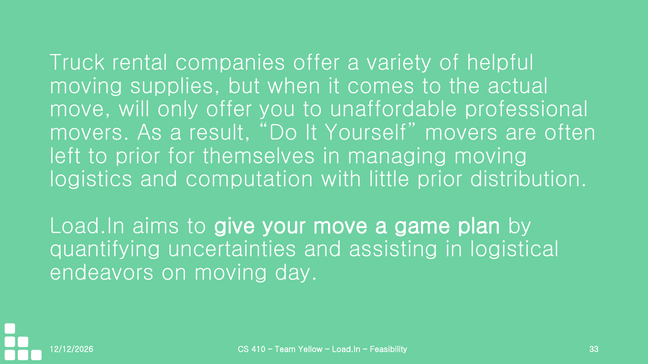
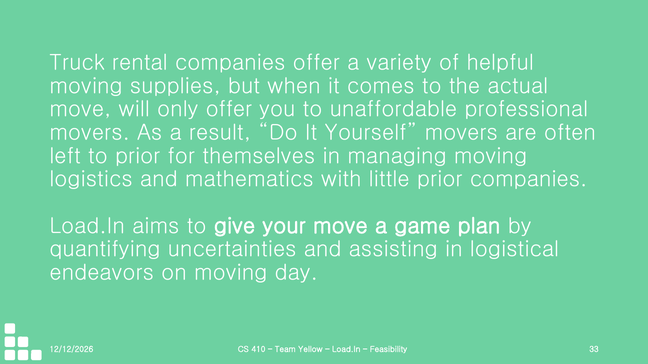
computation: computation -> mathematics (249, 180)
prior distribution: distribution -> companies (529, 180)
